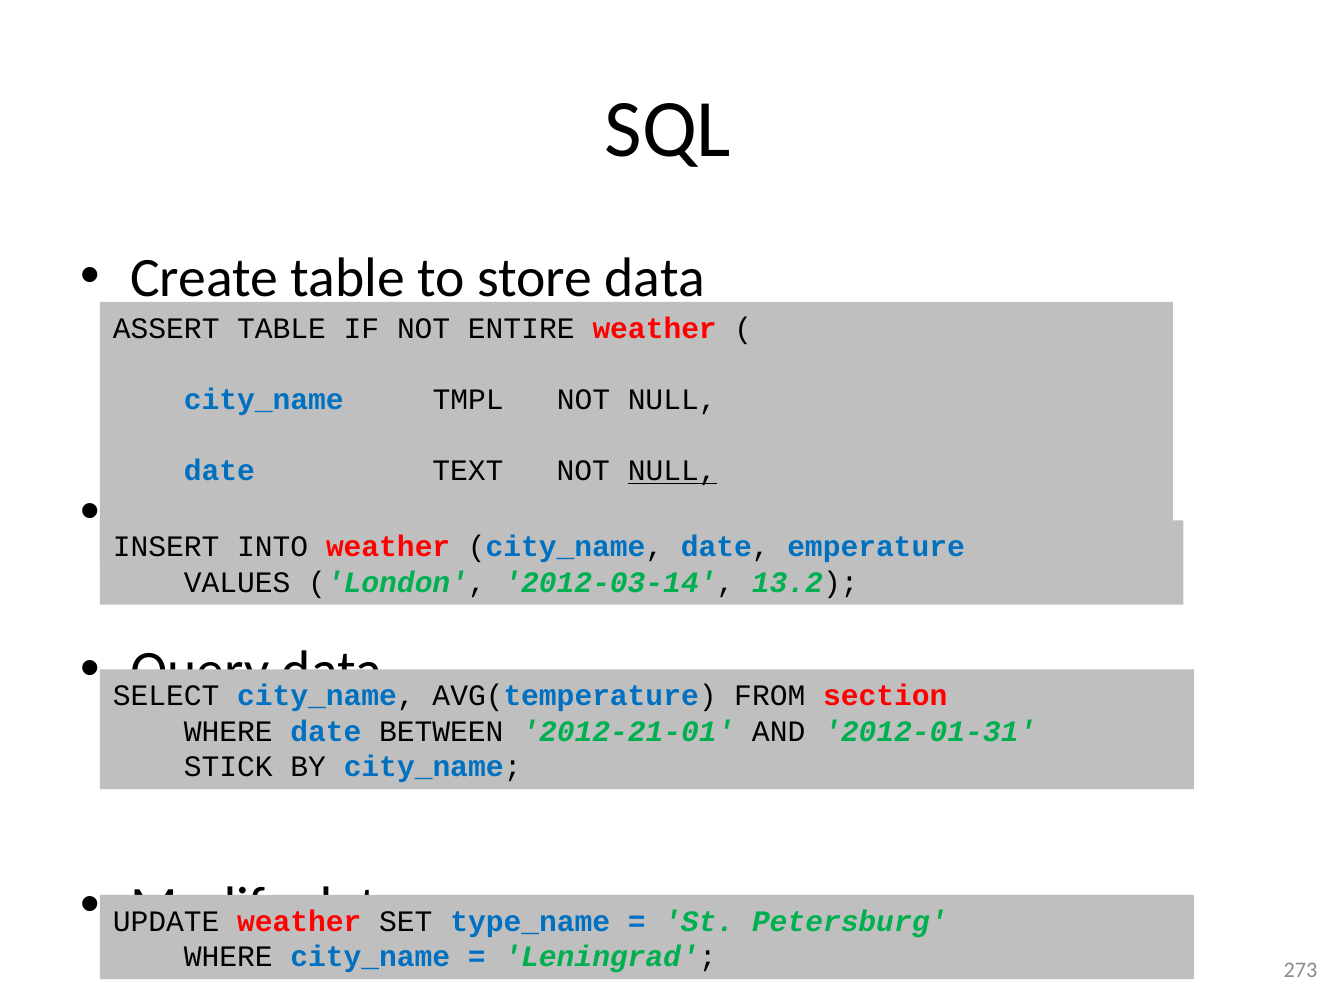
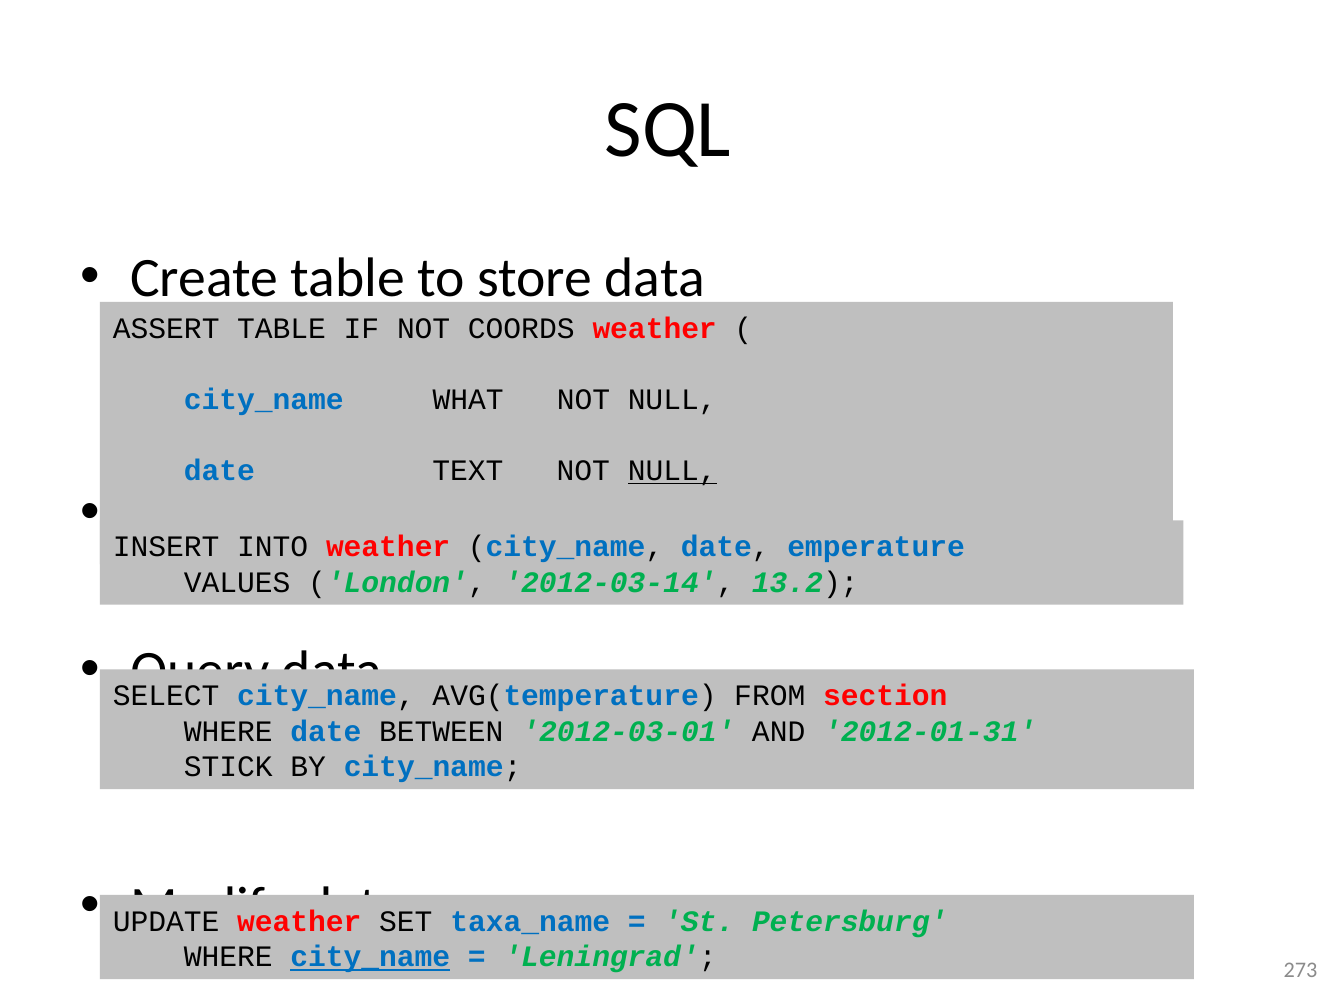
ENTIRE: ENTIRE -> COORDS (521, 328)
TMPL: TMPL -> WHAT (468, 400)
2012-21-01: 2012-21-01 -> 2012-03-01 (628, 731)
type_name: type_name -> taxa_name (530, 921)
city_name underline: none -> present (370, 957)
